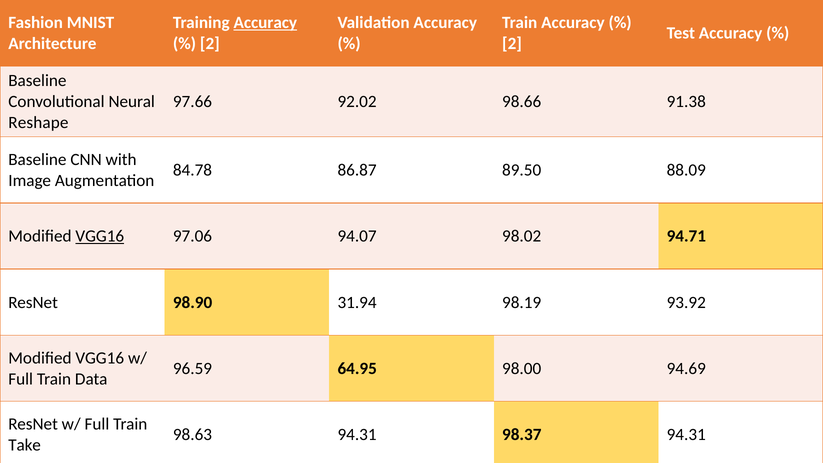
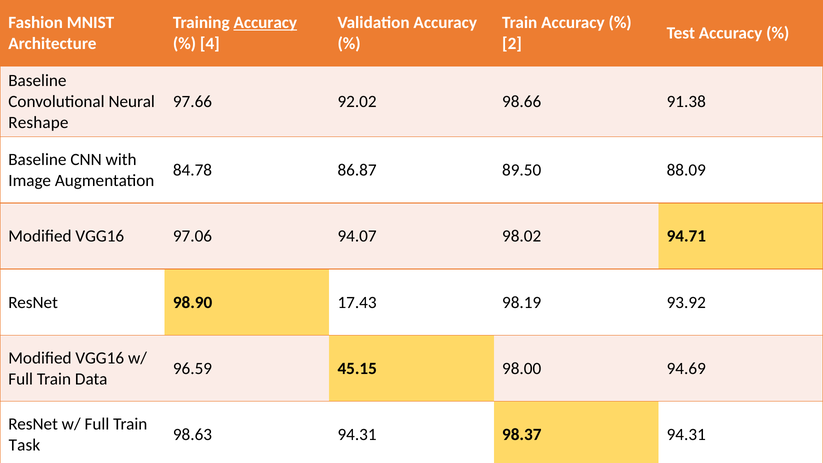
2: 2 -> 4 (210, 44)
VGG16 underline: present -> none (100, 236)
31.94: 31.94 -> 17.43 (357, 302)
64.95: 64.95 -> 45.15 (357, 368)
Take: Take -> Task (24, 445)
